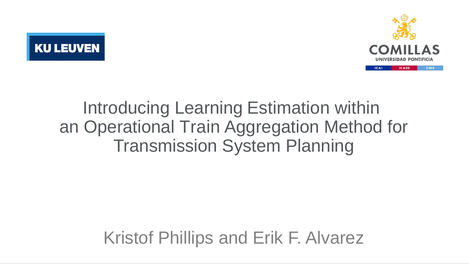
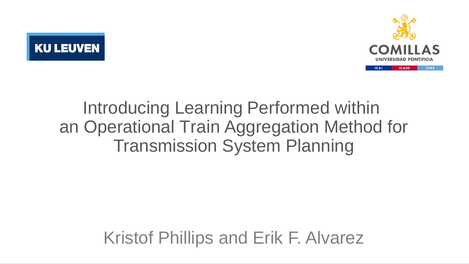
Estimation: Estimation -> Performed (288, 108)
